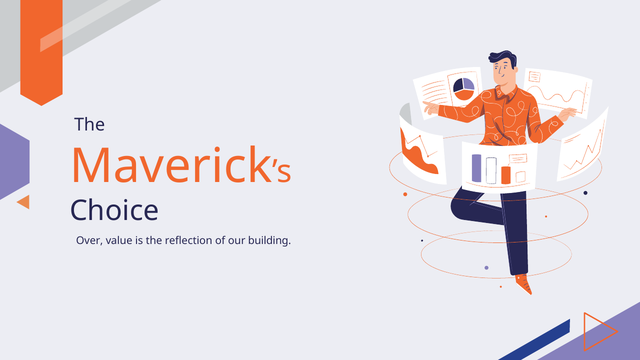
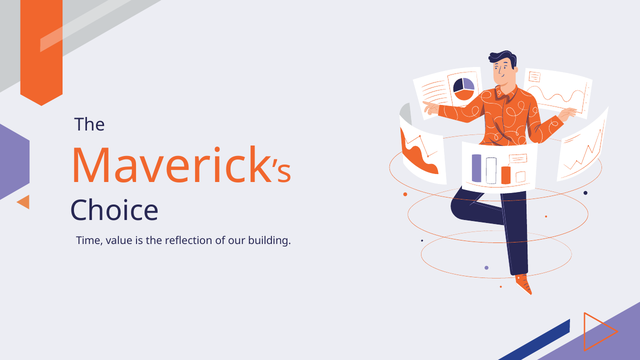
Over: Over -> Time (90, 241)
